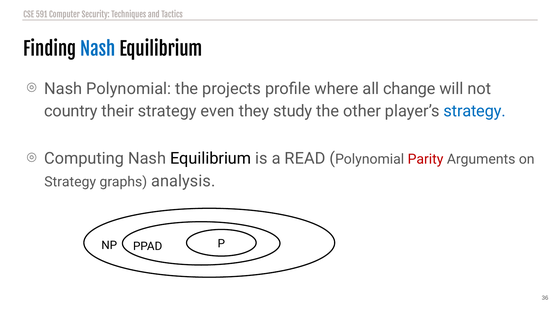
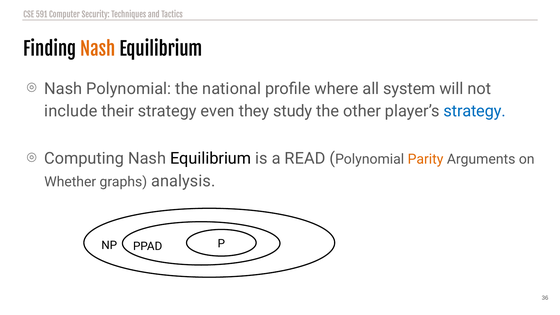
Nash colour: blue -> orange (98, 50)
projects: projects -> national (232, 89)
change: change -> system (409, 89)
country: country -> include (71, 111)
Parity colour: red -> orange (426, 159)
Strategy: Strategy -> Whether (70, 182)
